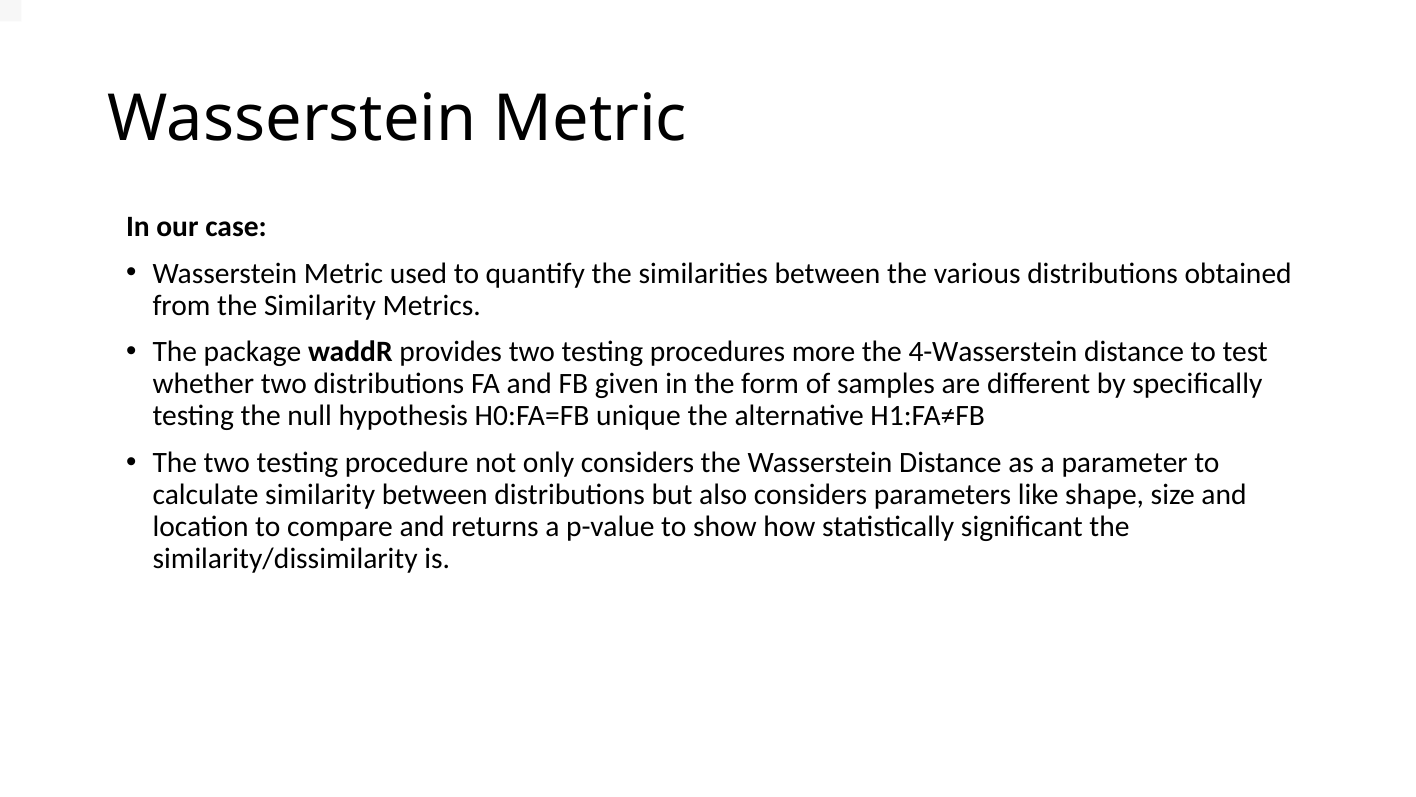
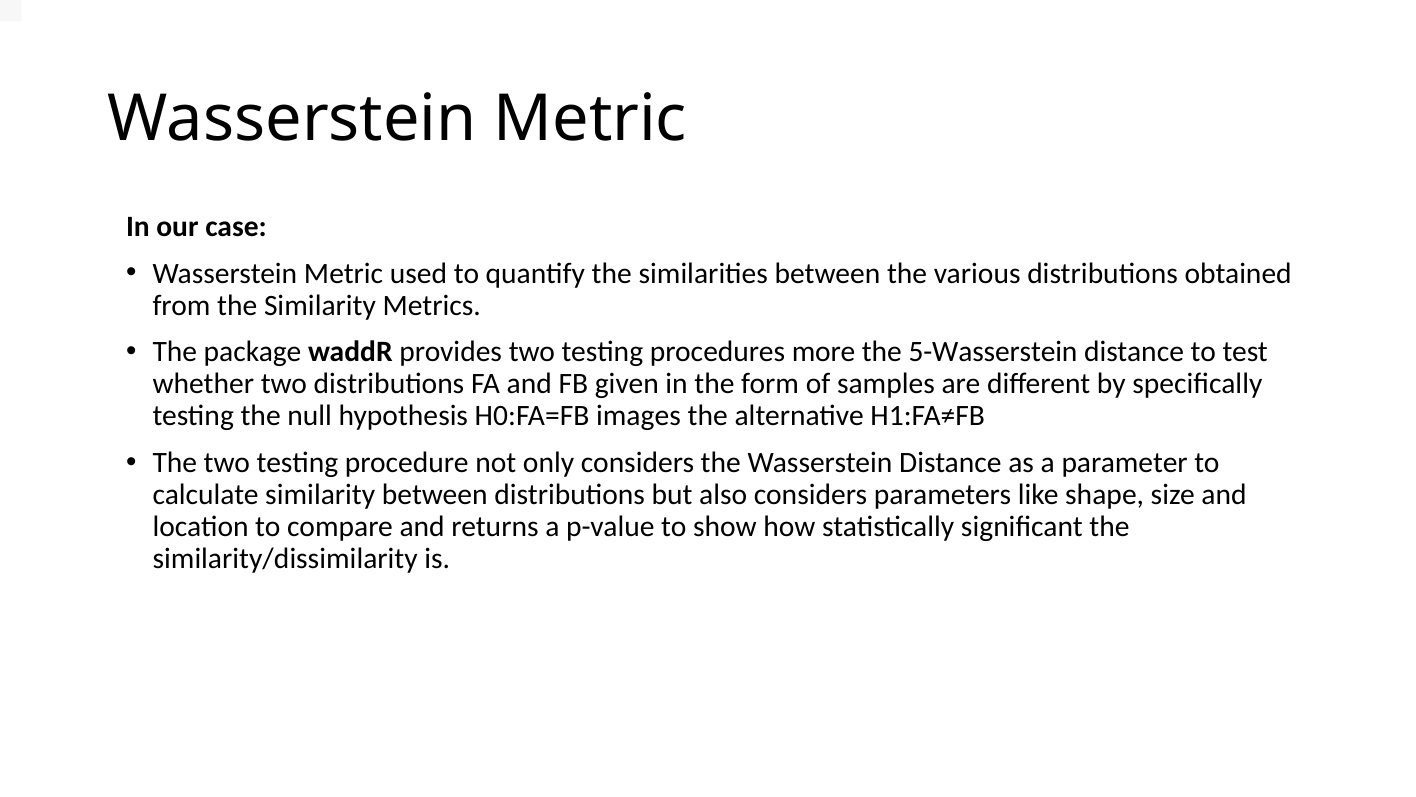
4-Wasserstein: 4-Wasserstein -> 5-Wasserstein (993, 352)
unique: unique -> images (638, 416)
